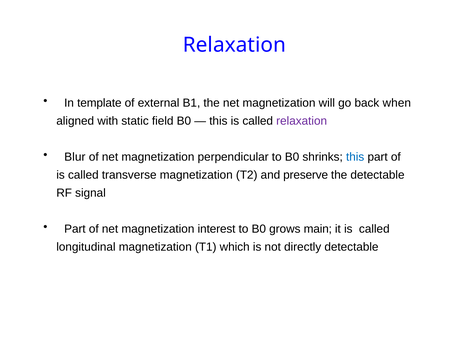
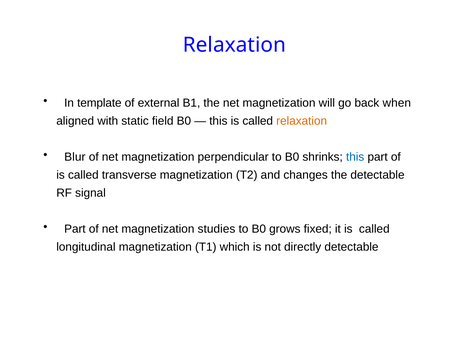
relaxation colour: purple -> orange (302, 121)
preserve: preserve -> changes (306, 175)
interest: interest -> studies (216, 229)
main: main -> fixed (318, 229)
